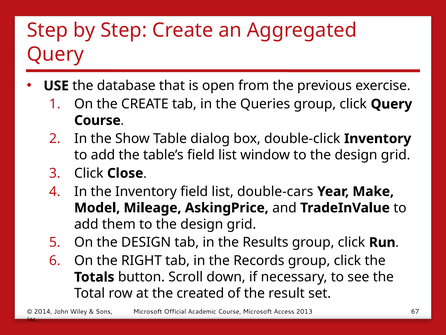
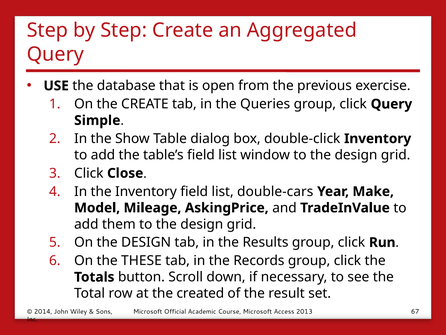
Course: Course -> Simple (97, 120)
RIGHT: RIGHT -> THESE (141, 260)
